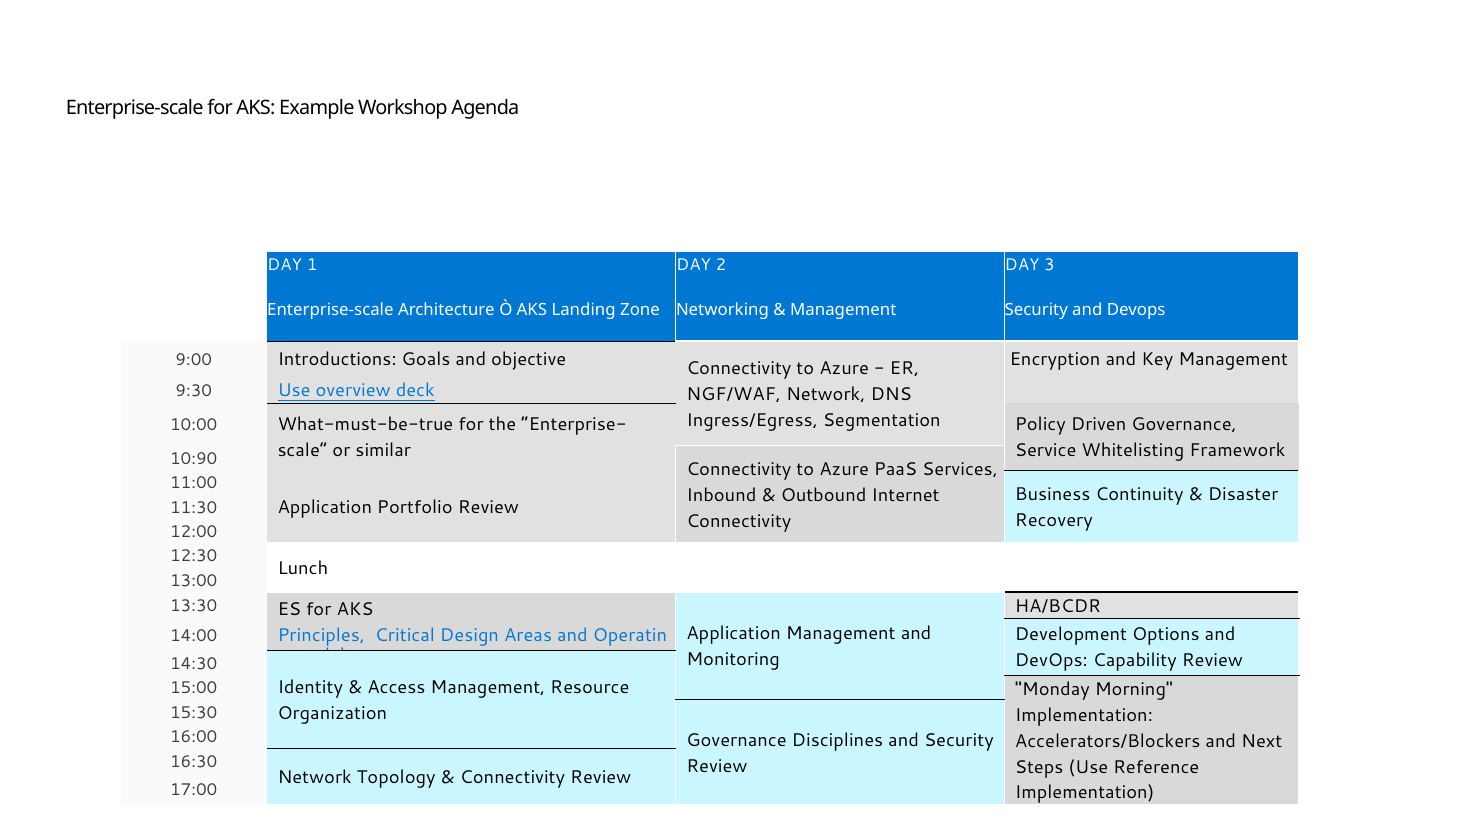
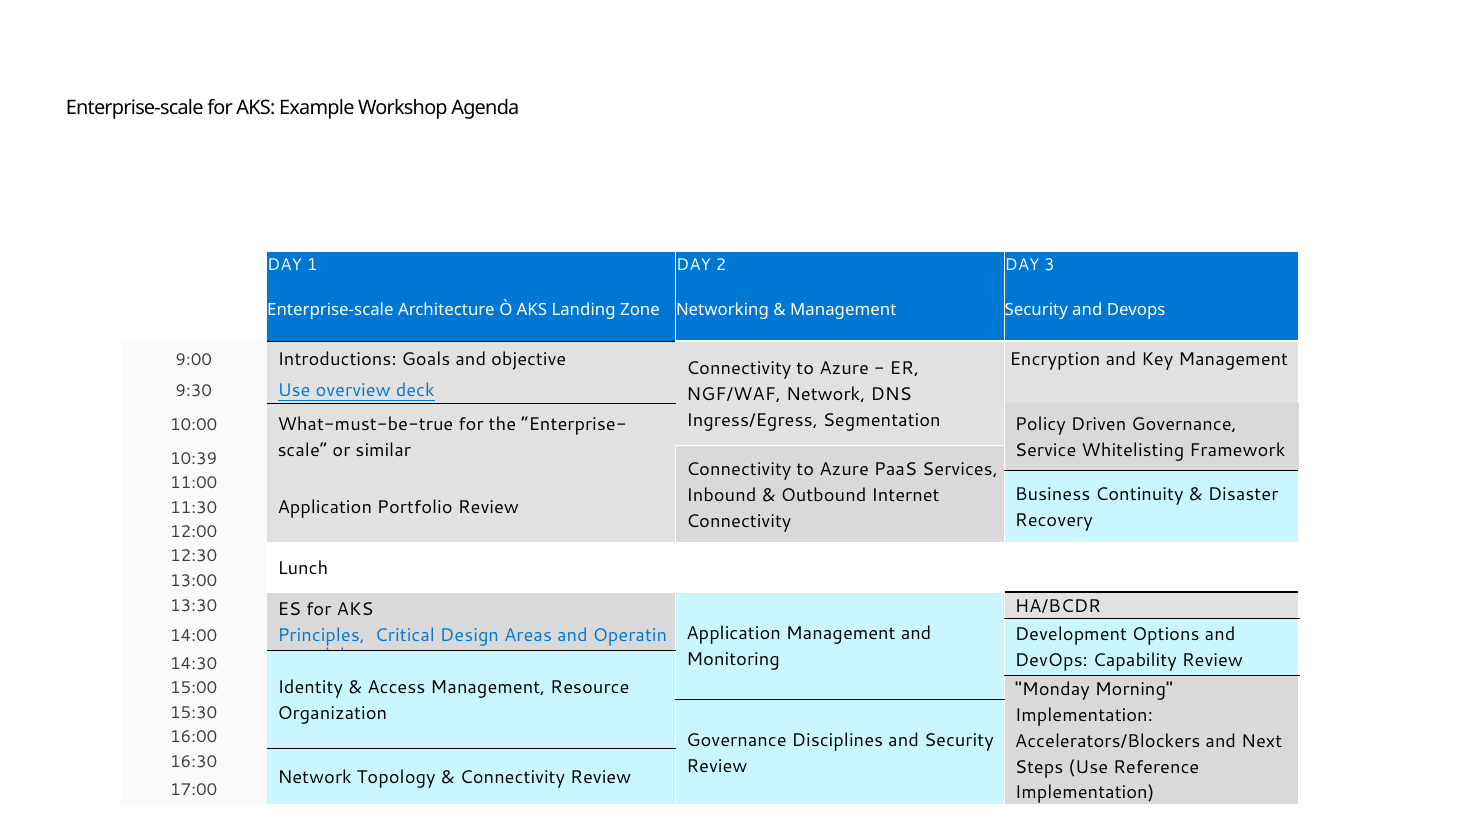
10:90: 10:90 -> 10:39 (194, 459)
